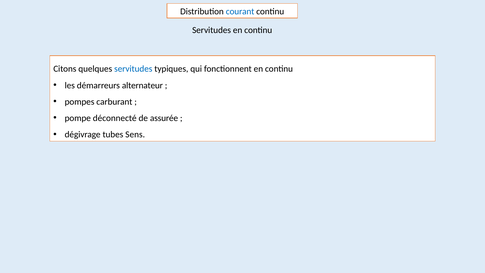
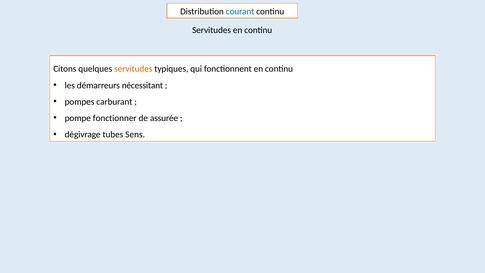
servitudes colour: blue -> orange (133, 69)
alternateur: alternateur -> nécessitant (142, 85)
déconnecté: déconnecté -> fonctionner (115, 118)
